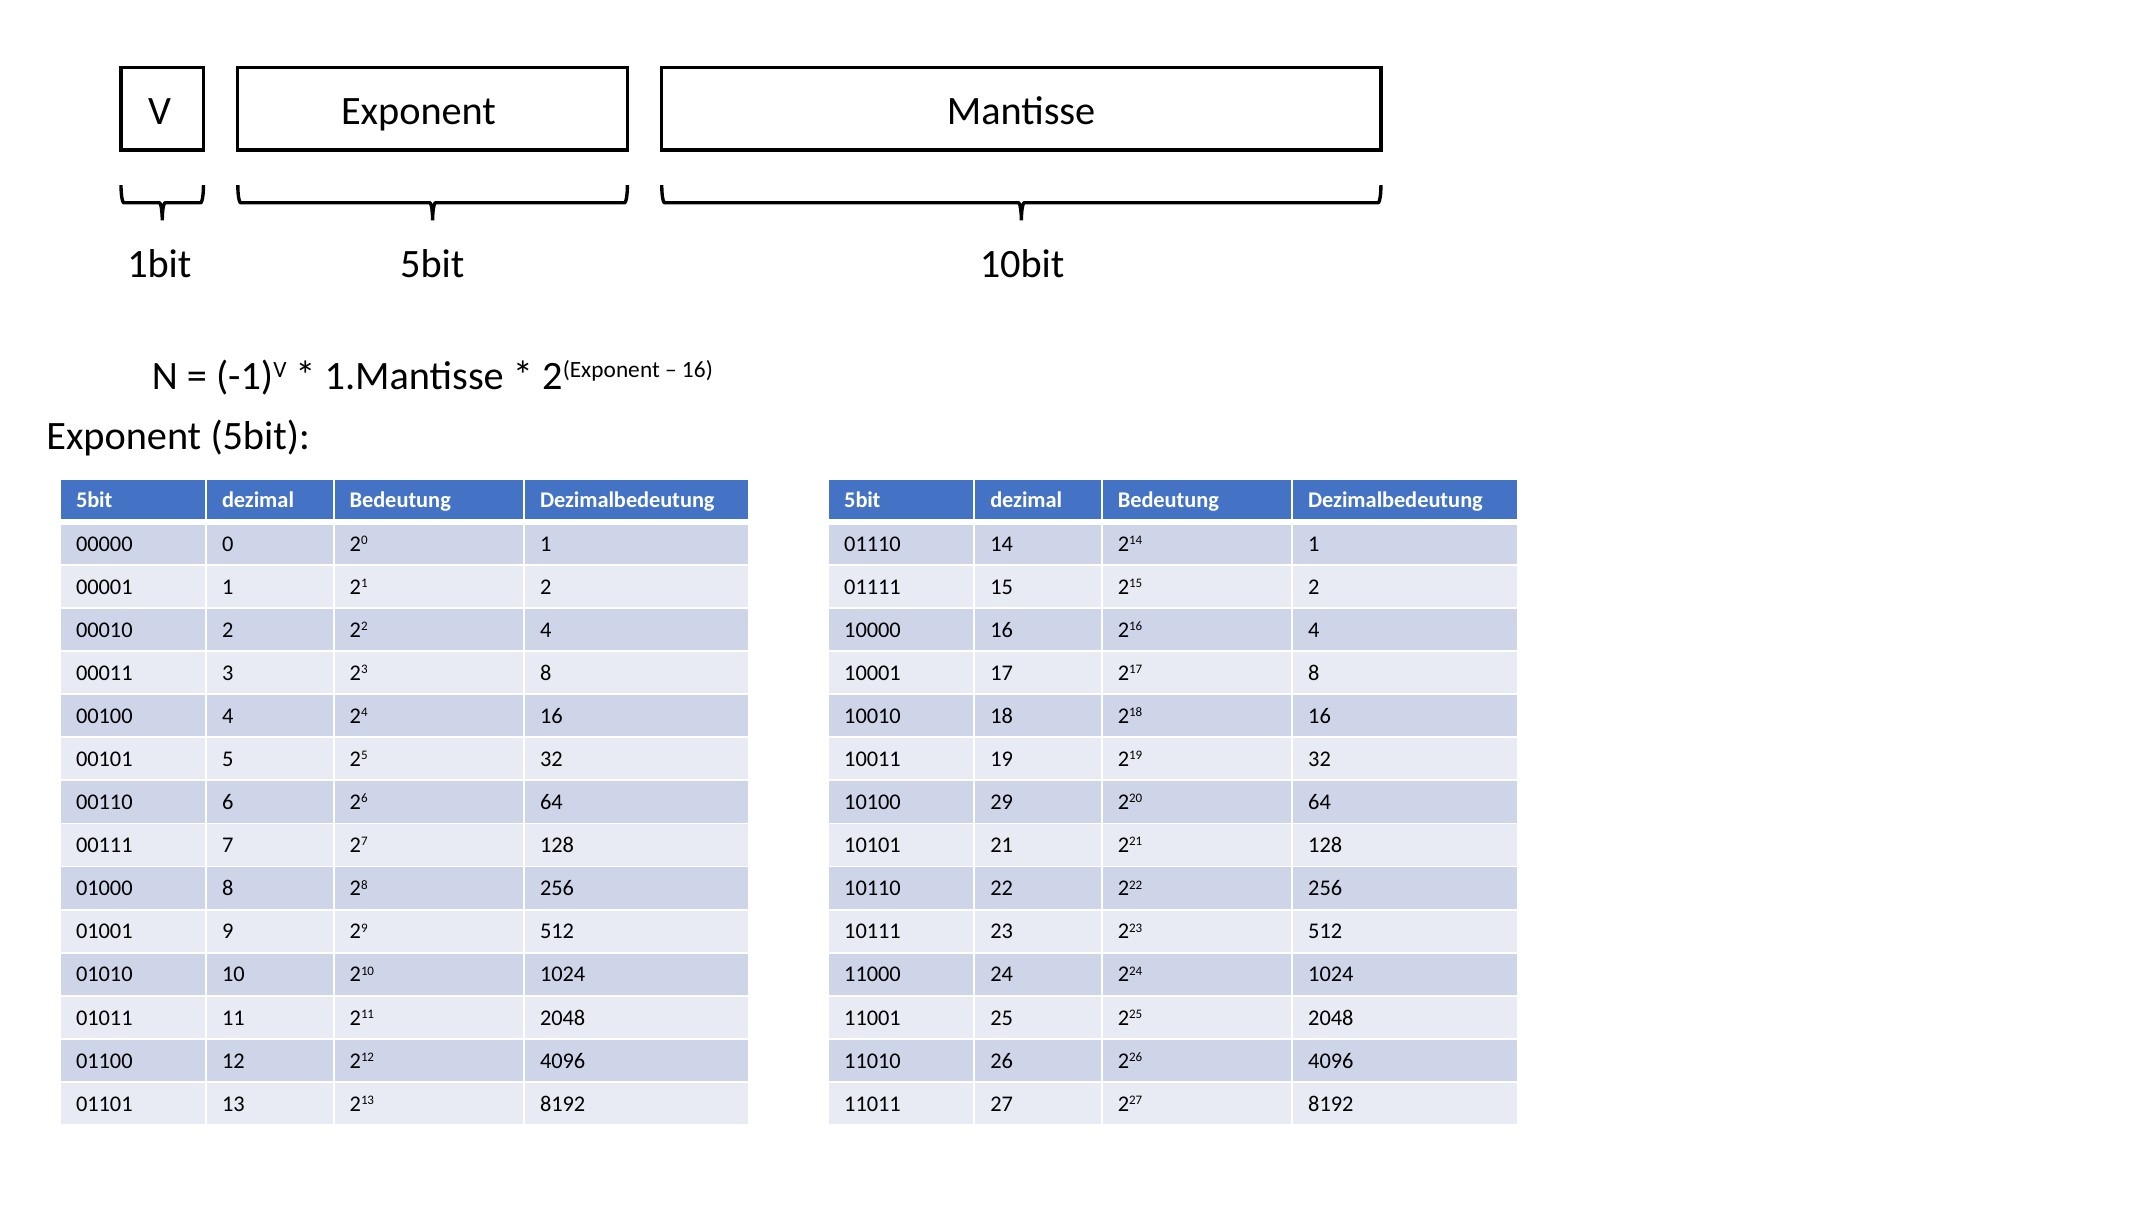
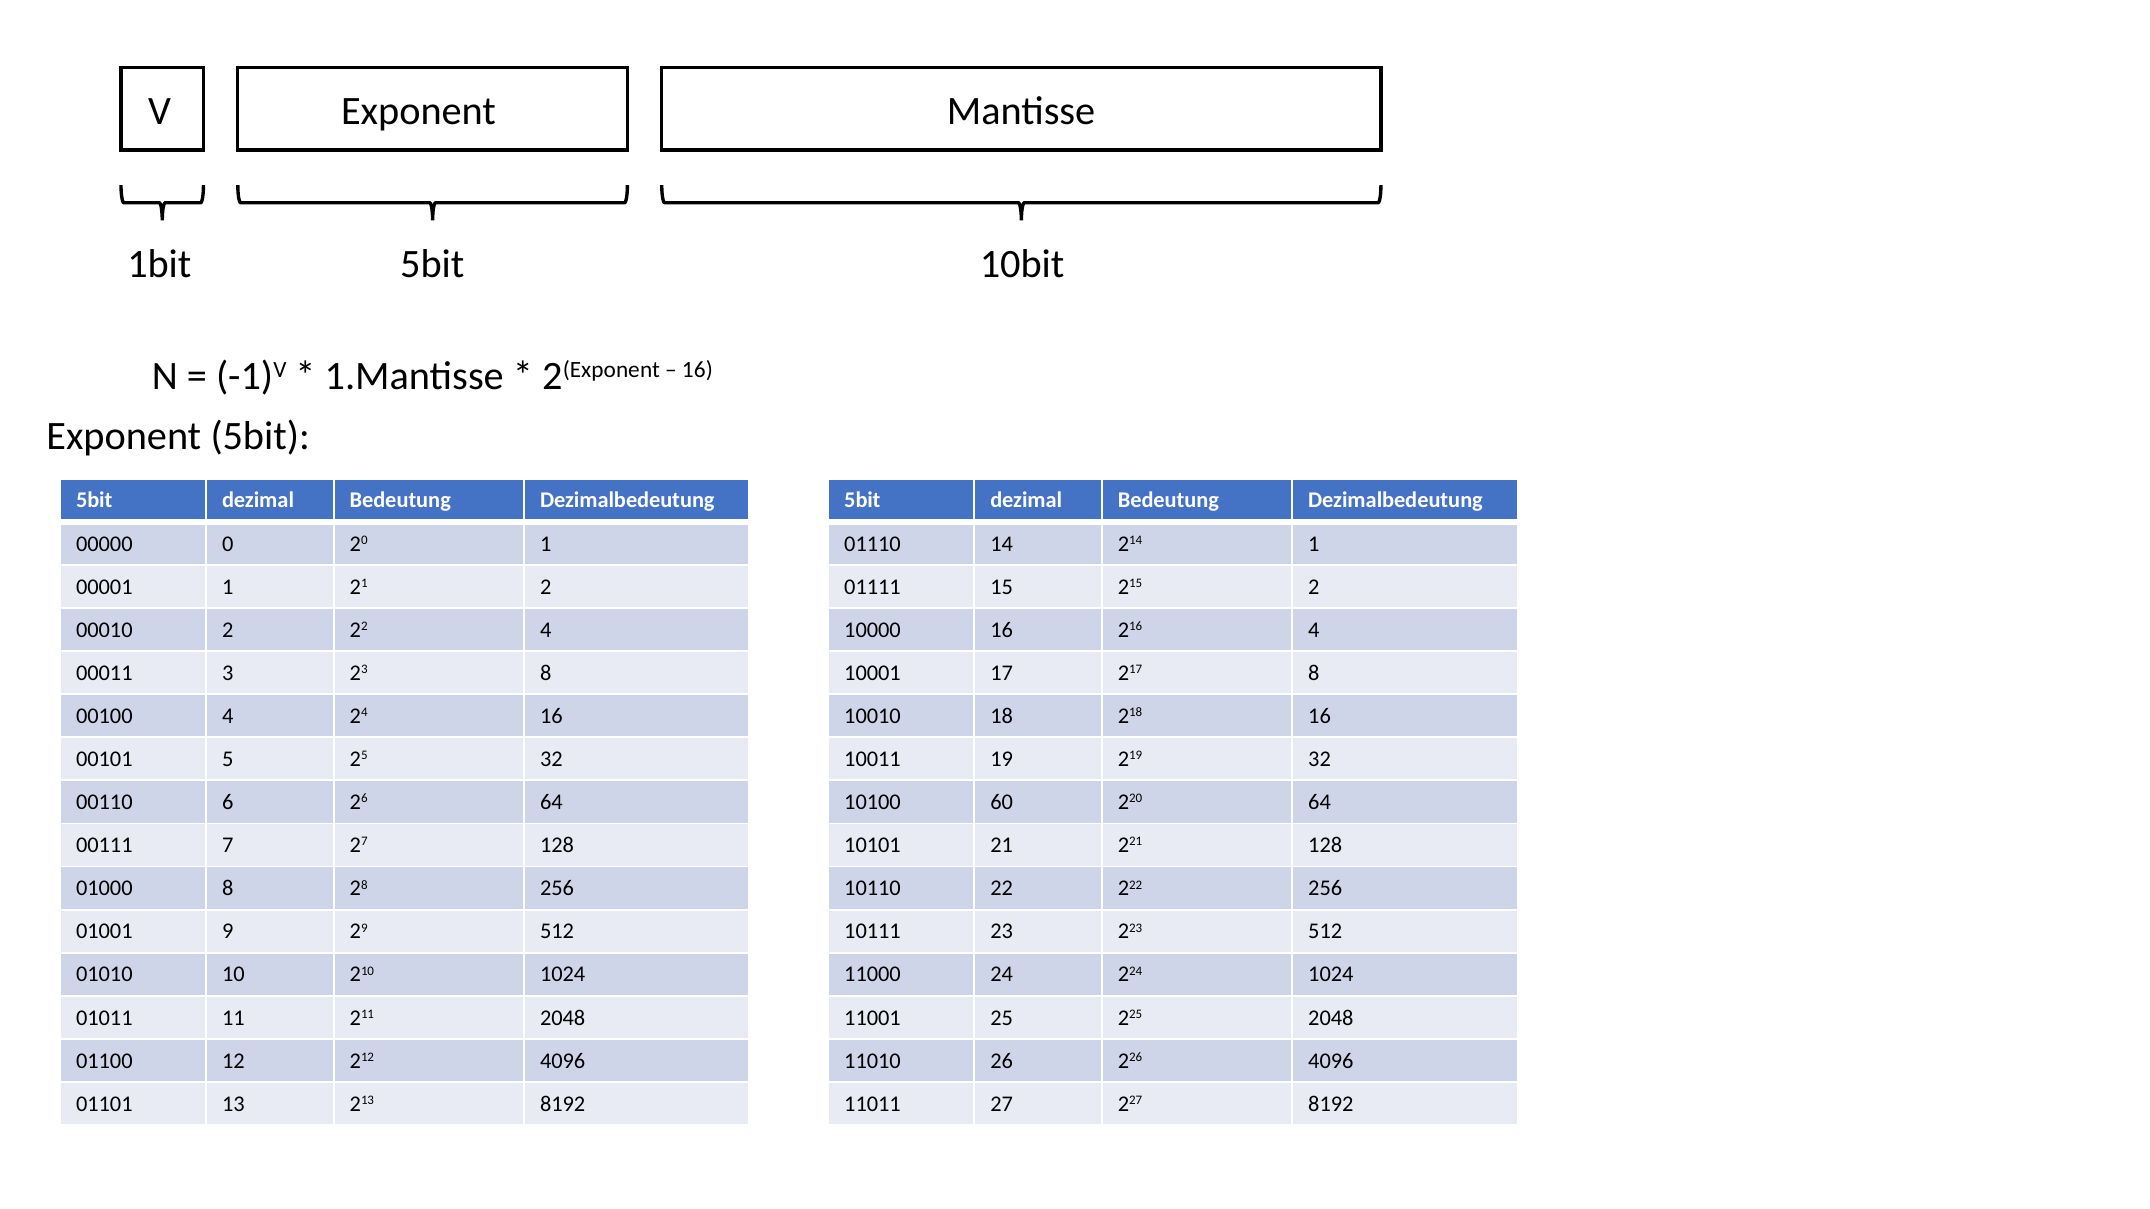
10100 29: 29 -> 60 (1002, 802)
